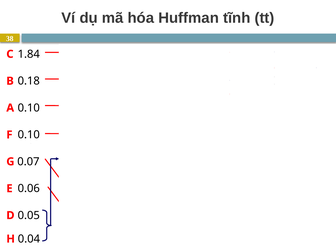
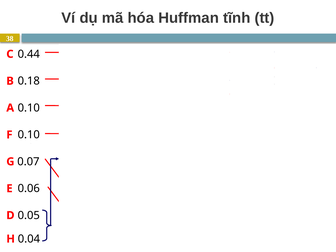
1.84: 1.84 -> 0.44 (29, 54)
